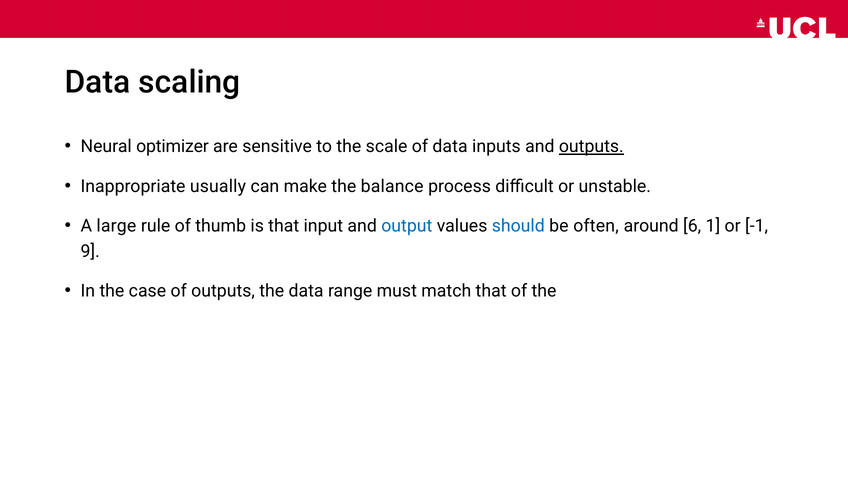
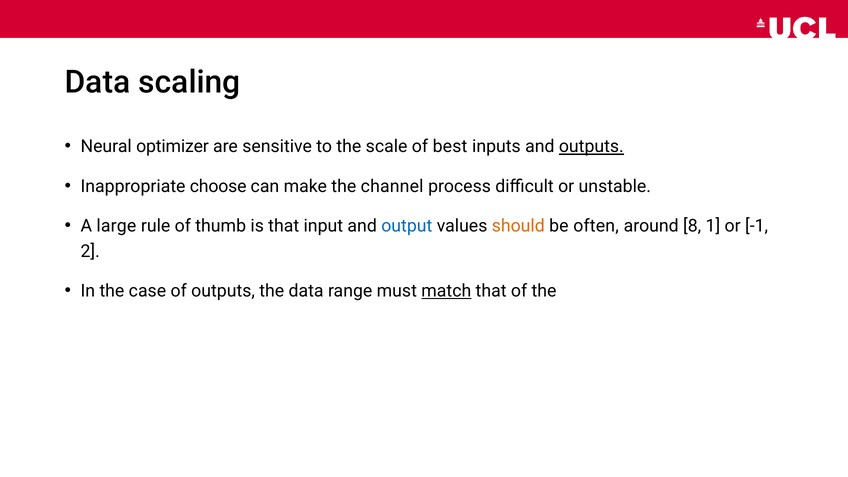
of data: data -> best (450, 147)
usually: usually -> choose (218, 186)
balance: balance -> channel (392, 186)
should colour: blue -> orange (518, 226)
6: 6 -> 8 (692, 226)
9: 9 -> 2 (90, 251)
match underline: none -> present (446, 291)
